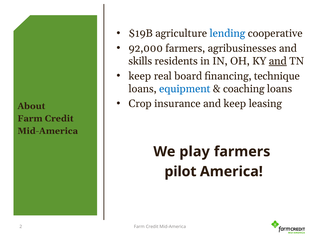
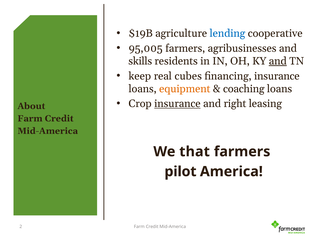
92,000: 92,000 -> 95,005 (146, 48)
board: board -> cubes (188, 76)
financing technique: technique -> insurance (277, 76)
equipment colour: blue -> orange (185, 89)
insurance underline: none -> present (177, 104)
and keep: keep -> right (235, 104)
play: play -> that (195, 152)
